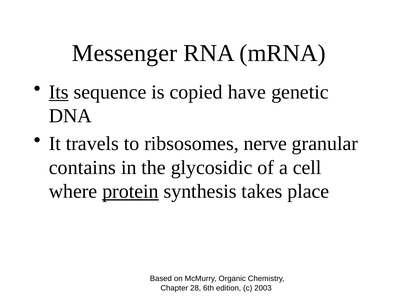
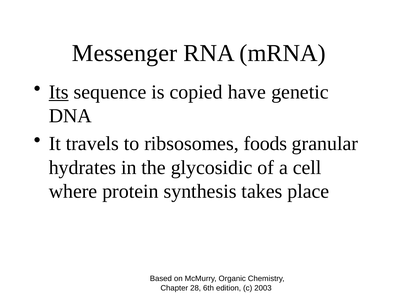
nerve: nerve -> foods (265, 144)
contains: contains -> hydrates (82, 168)
protein underline: present -> none (130, 192)
